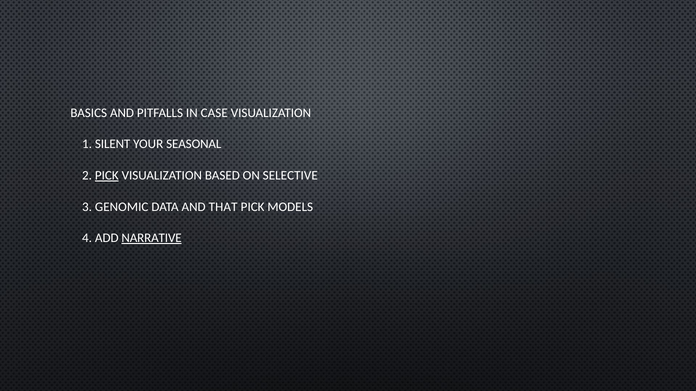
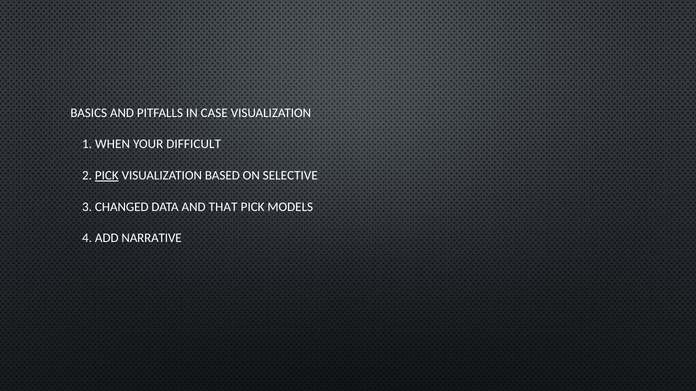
SILENT: SILENT -> WHEN (113, 144)
SEASONAL: SEASONAL -> DIFFICULT (194, 144)
GENOMIC: GENOMIC -> CHANGED (122, 207)
NARRATIVE underline: present -> none (152, 238)
